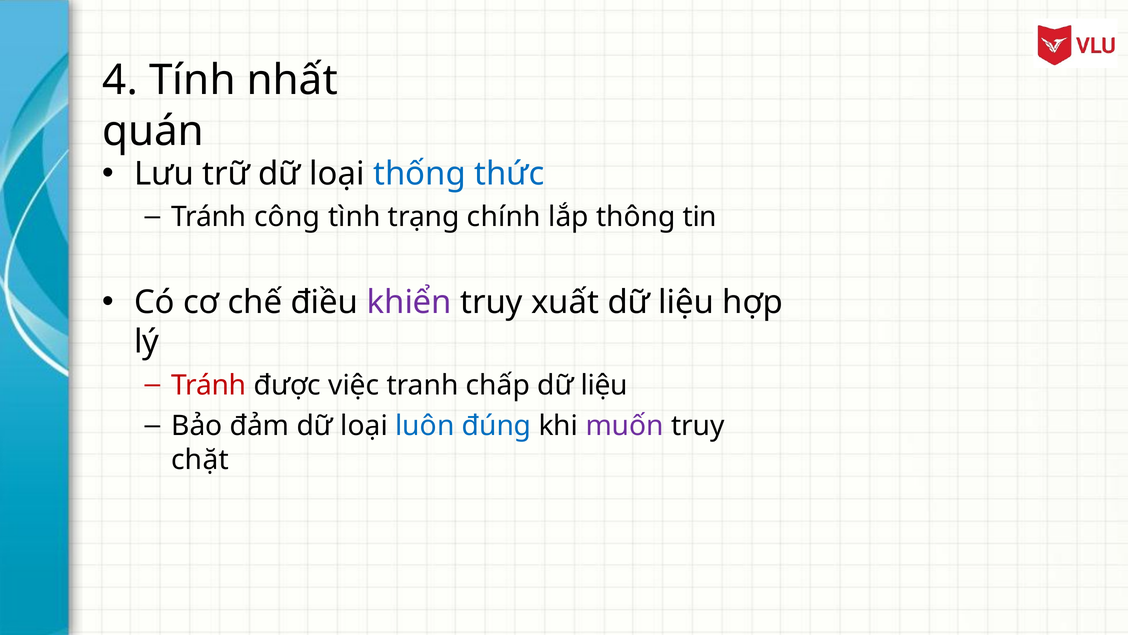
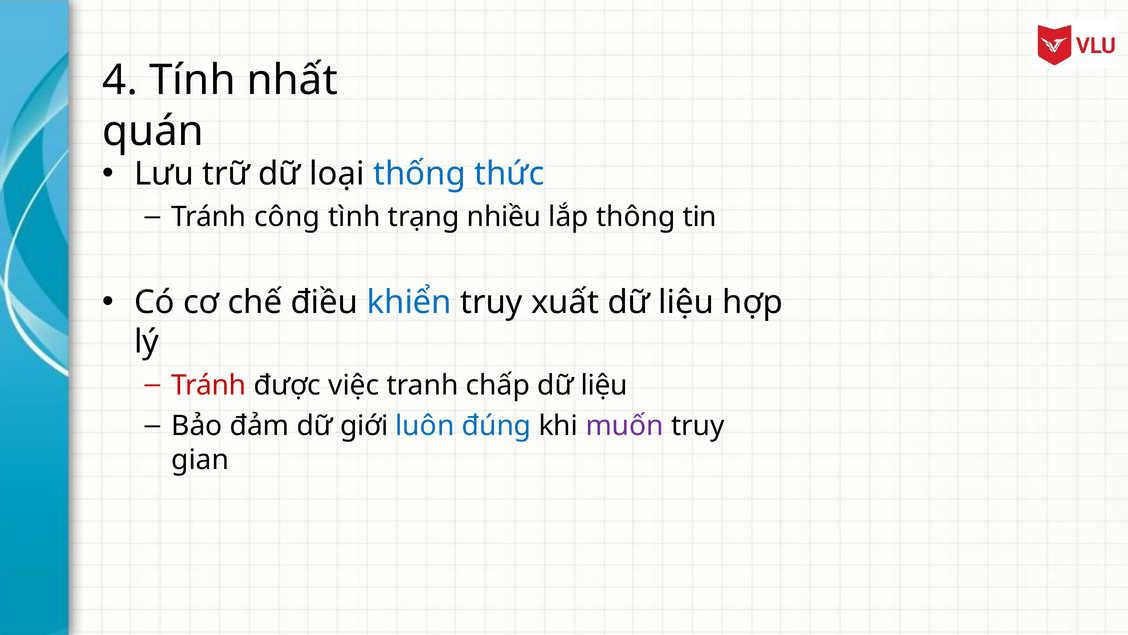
chính: chính -> nhiều (504, 217)
khiển colour: purple -> blue (409, 302)
đảm dữ loại: loại -> giới (364, 426)
chặt: chặt -> gian (200, 459)
